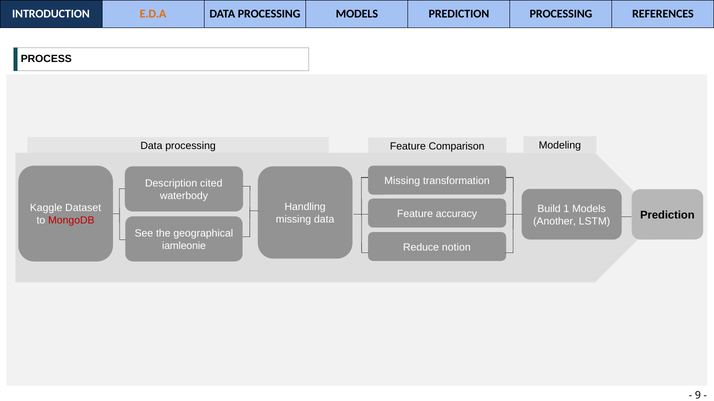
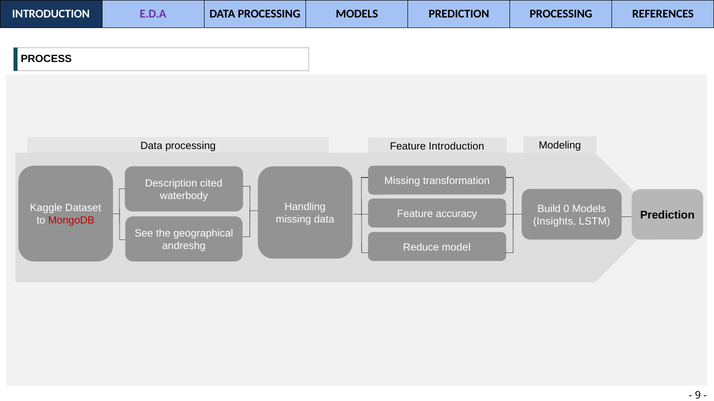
E.D.A colour: orange -> purple (153, 14)
Feature Comparison: Comparison -> Introduction (457, 147)
1: 1 -> 0 (566, 209)
Another: Another -> Insights (555, 222)
iamleonie: iamleonie -> andreshg (184, 246)
notion: notion -> model (456, 248)
